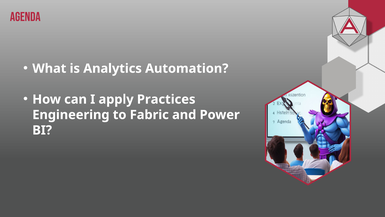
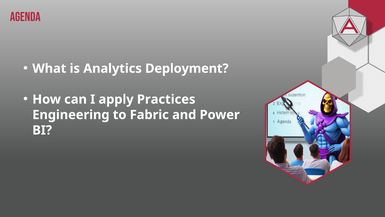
Automation: Automation -> Deployment (187, 68)
